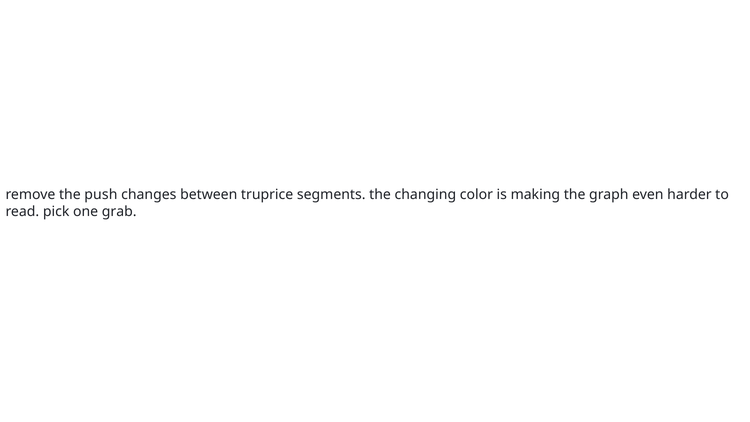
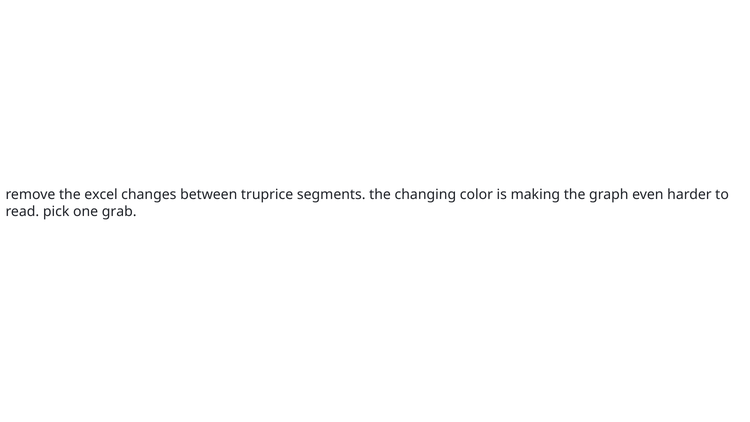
push: push -> excel (101, 195)
